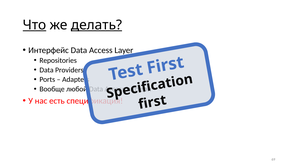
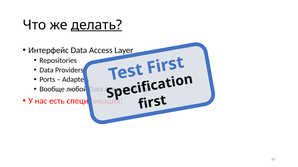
Что underline: present -> none (34, 25)
